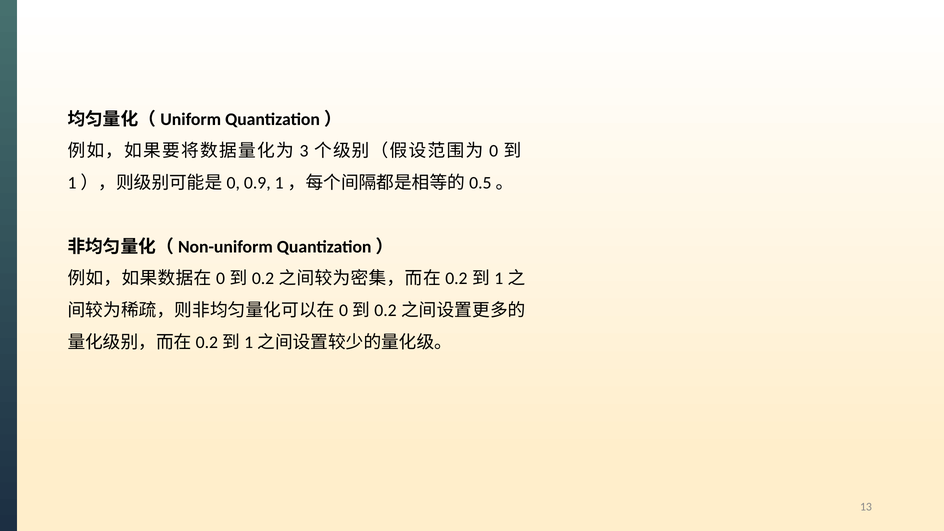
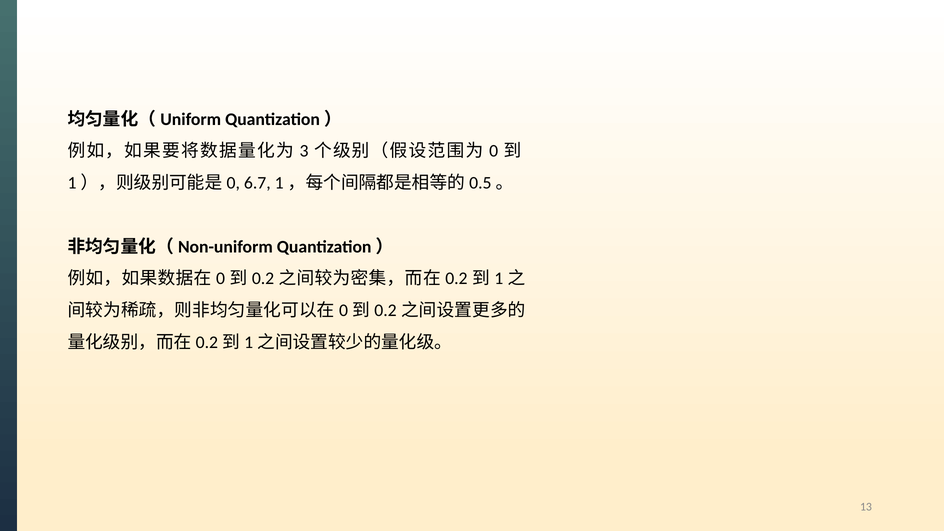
0.9: 0.9 -> 6.7 (257, 183)
